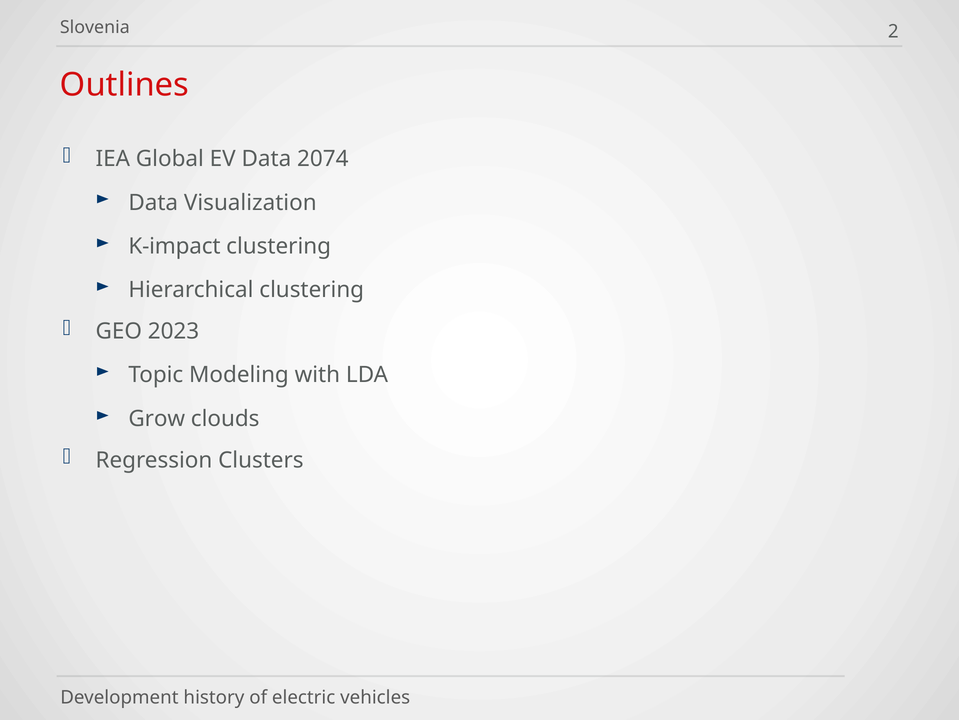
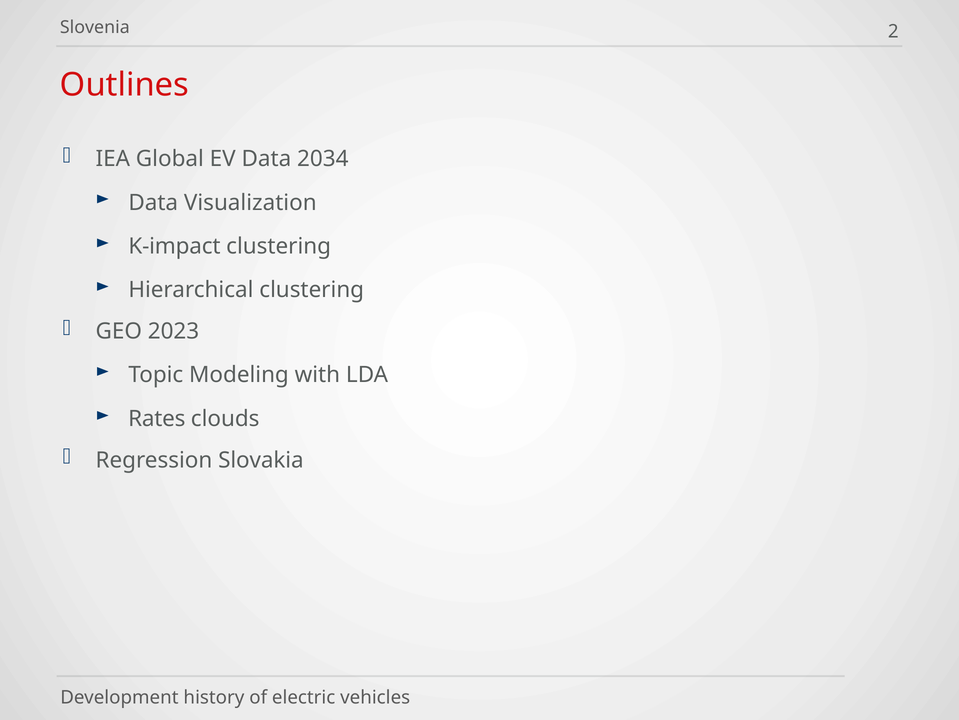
2074: 2074 -> 2034 (323, 159)
Grow: Grow -> Rates (157, 418)
Clusters: Clusters -> Slovakia (261, 460)
